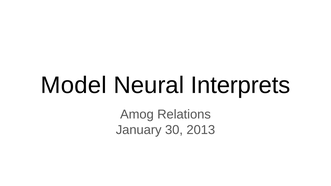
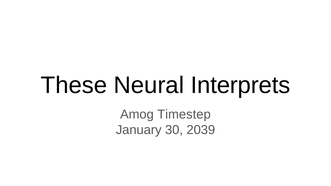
Model: Model -> These (74, 85)
Relations: Relations -> Timestep (184, 115)
2013: 2013 -> 2039 (201, 130)
